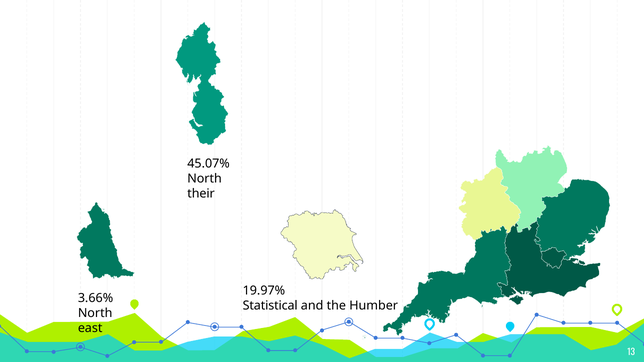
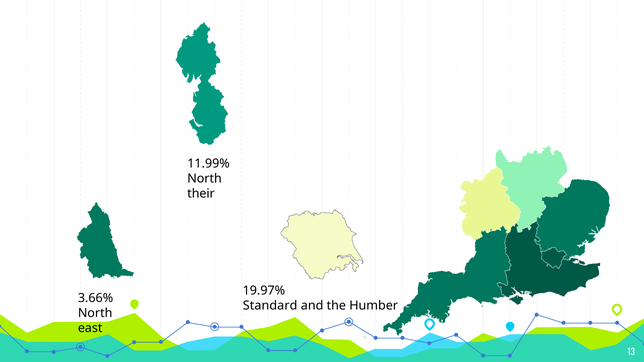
45.07%: 45.07% -> 11.99% (209, 164)
Statistical: Statistical -> Standard (270, 306)
